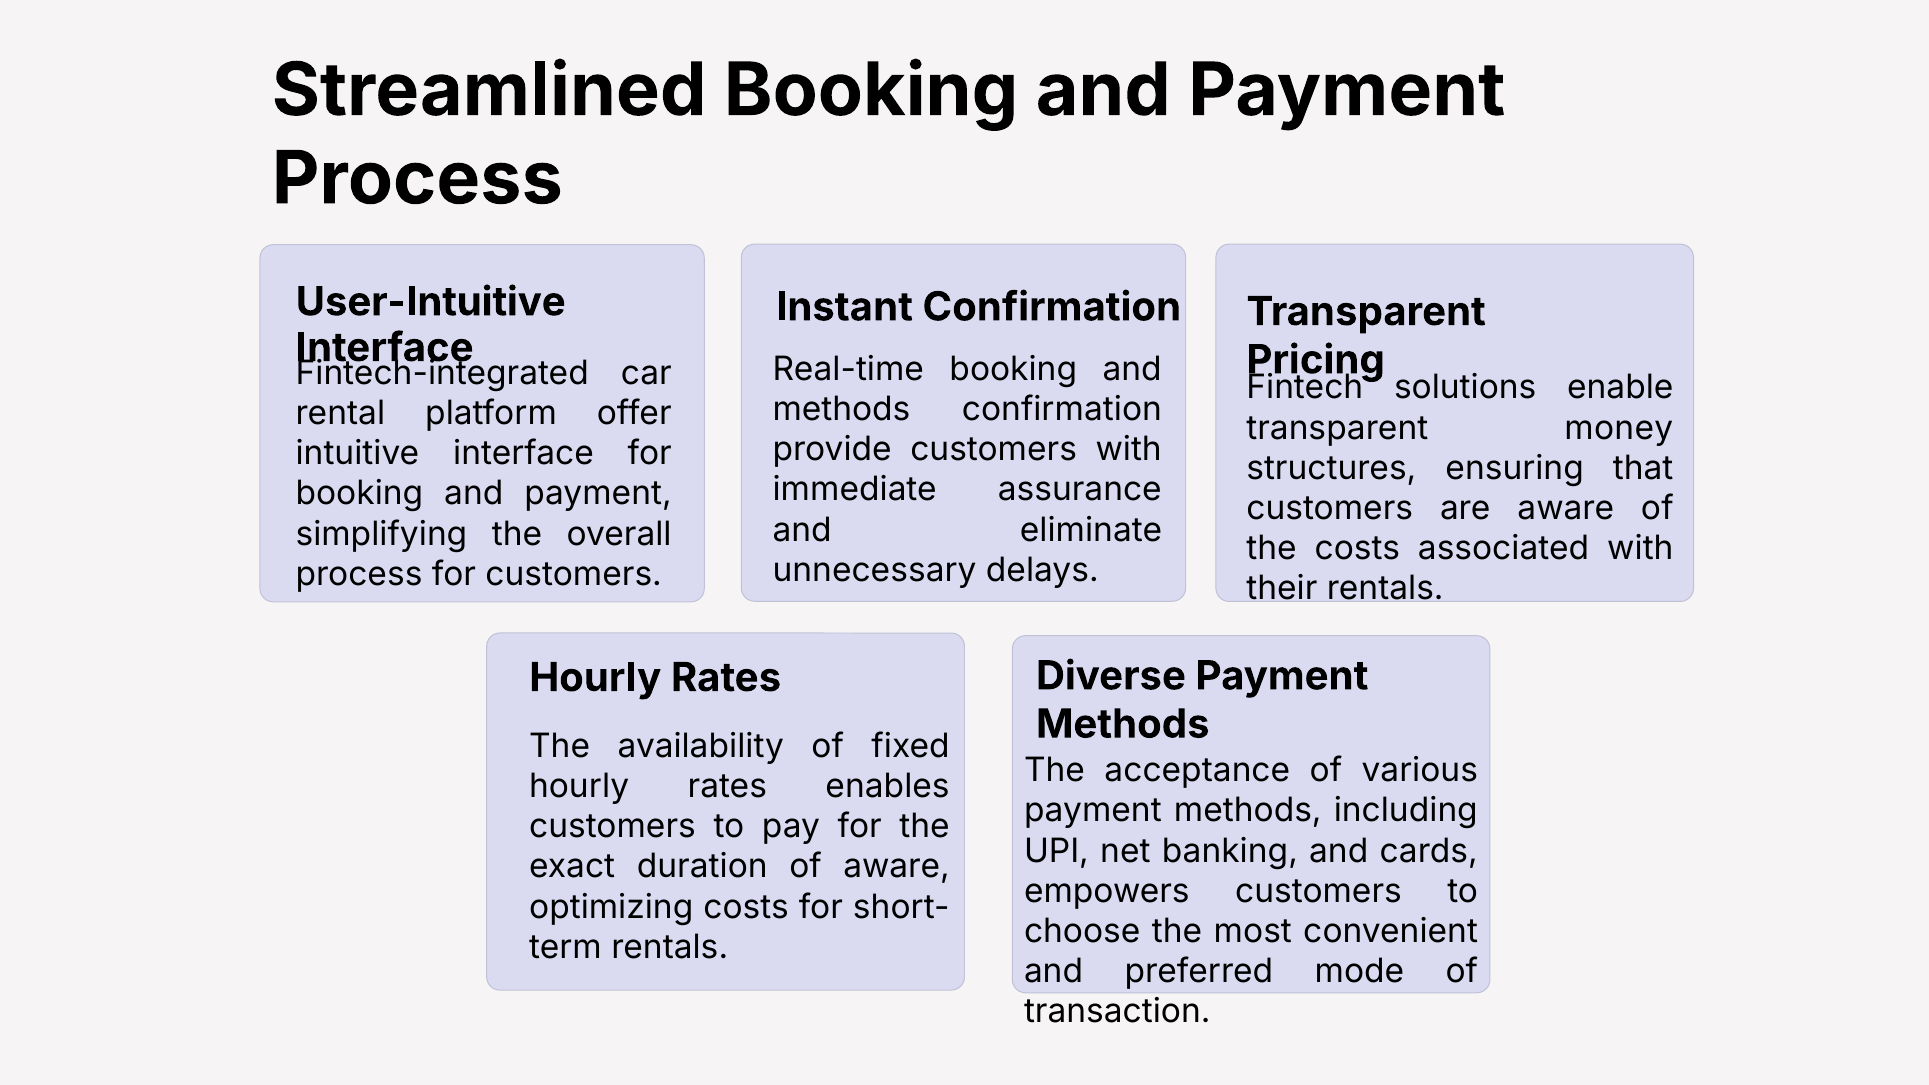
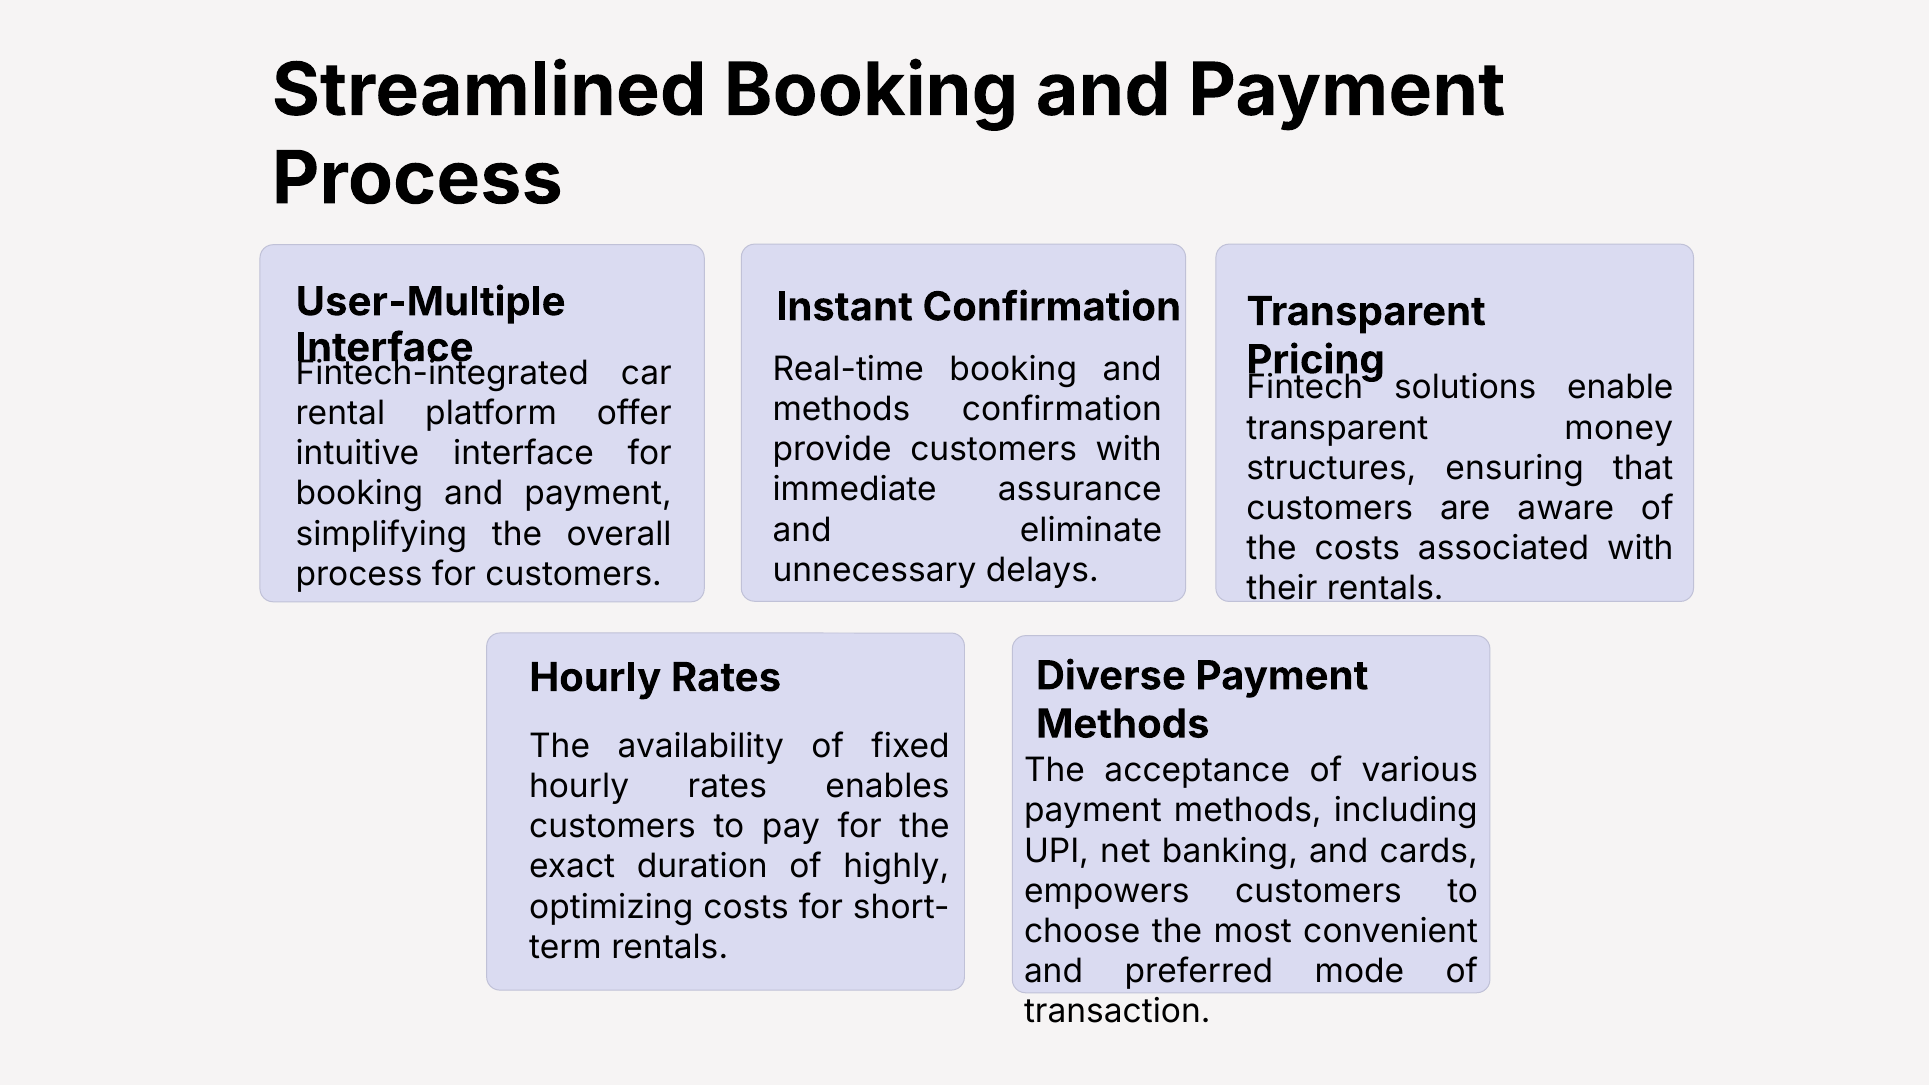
User-Intuitive: User-Intuitive -> User-Multiple (431, 302)
of aware: aware -> highly (896, 867)
